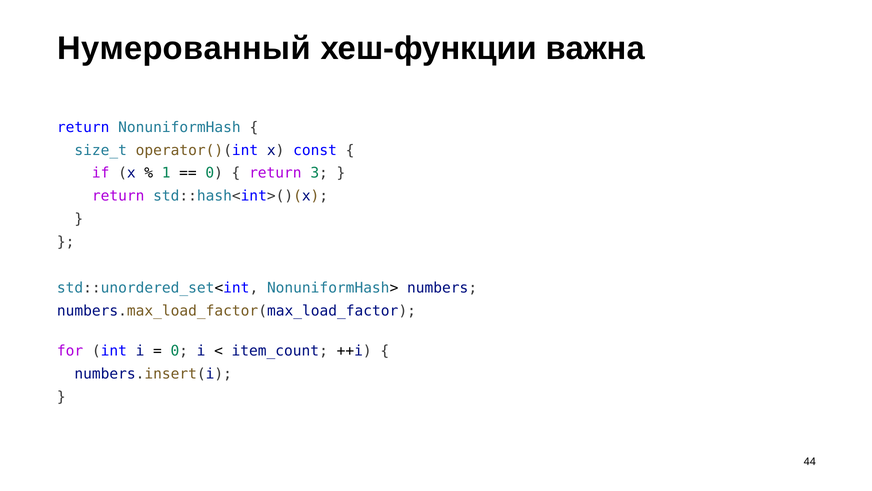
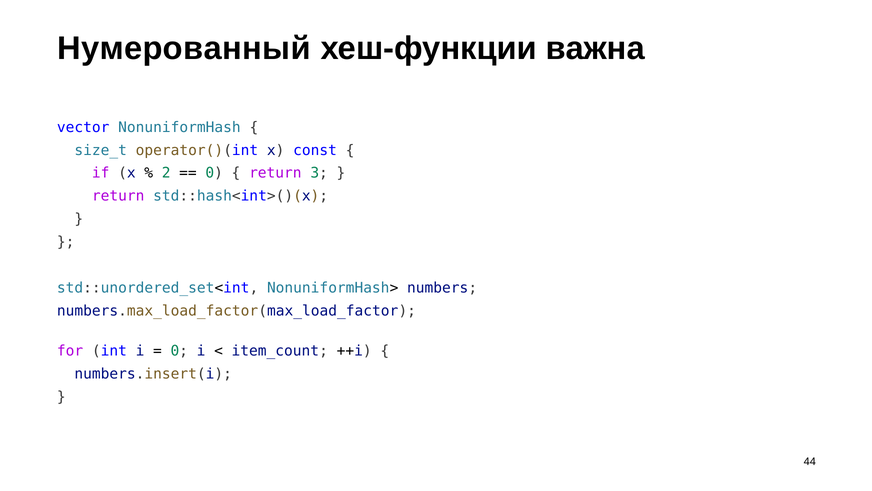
return: return -> vector (83, 127)
1: 1 -> 2 (166, 173)
